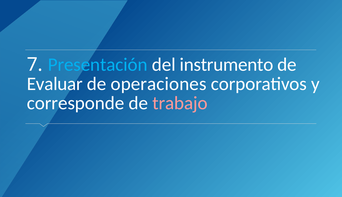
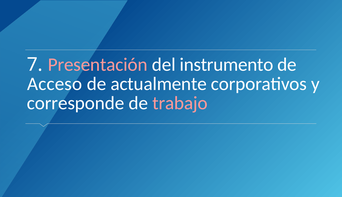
Presentación colour: light blue -> pink (98, 65)
Evaluar: Evaluar -> Acceso (55, 84)
operaciones: operaciones -> actualmente (159, 84)
